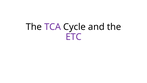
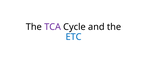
ETC colour: purple -> blue (74, 37)
